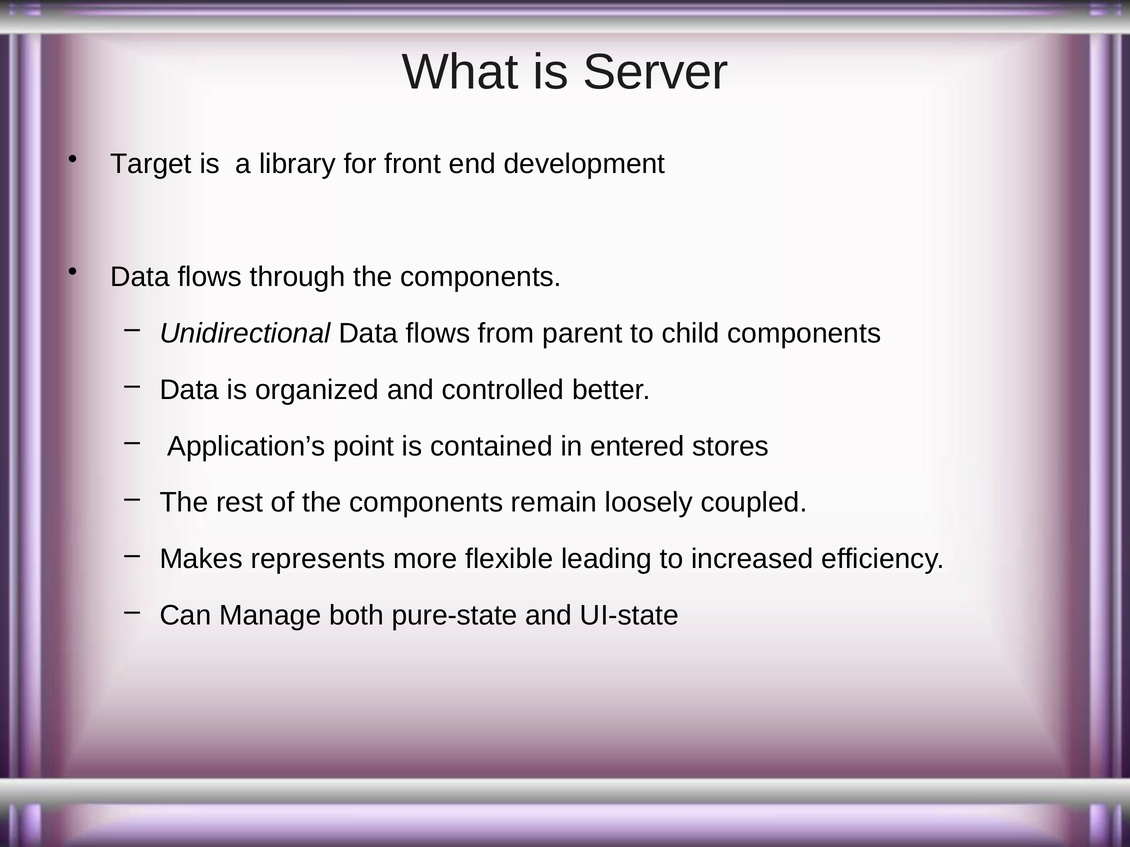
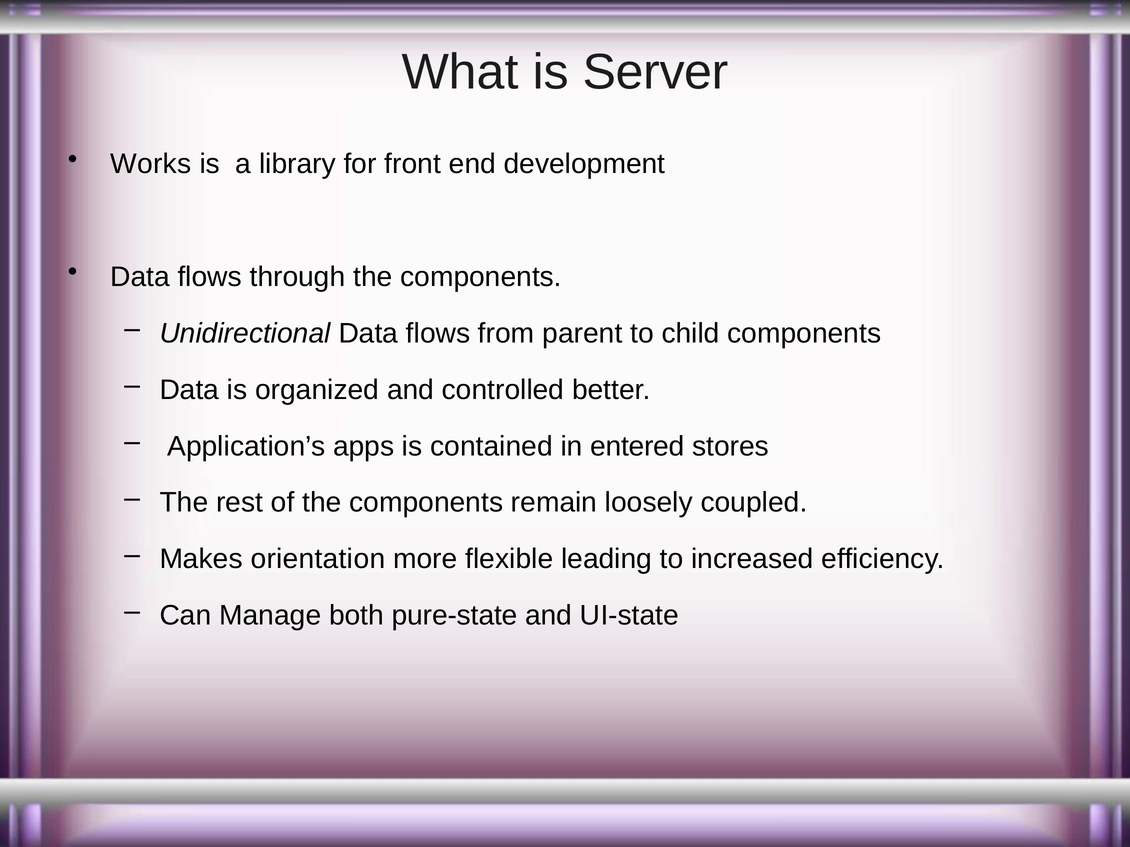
Target: Target -> Works (151, 164)
point: point -> apps (364, 446)
represents: represents -> orientation (318, 559)
